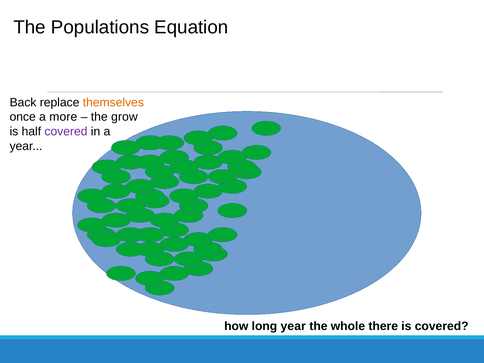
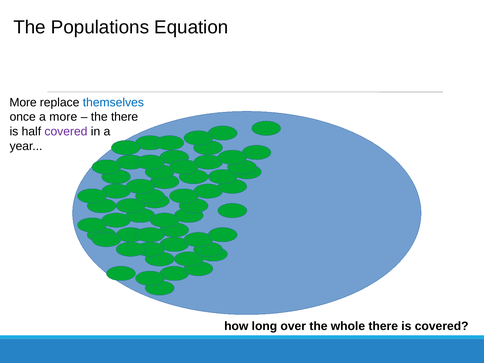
Back: Back -> More (23, 102)
themselves colour: orange -> blue (113, 102)
the grow: grow -> there (125, 117)
long year: year -> over (293, 326)
